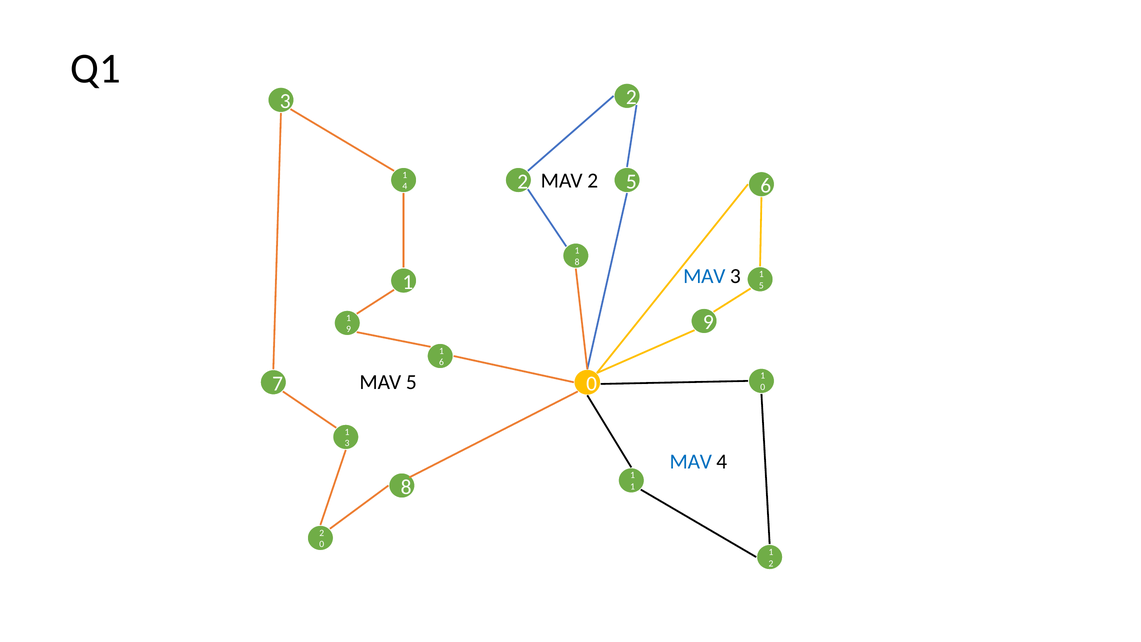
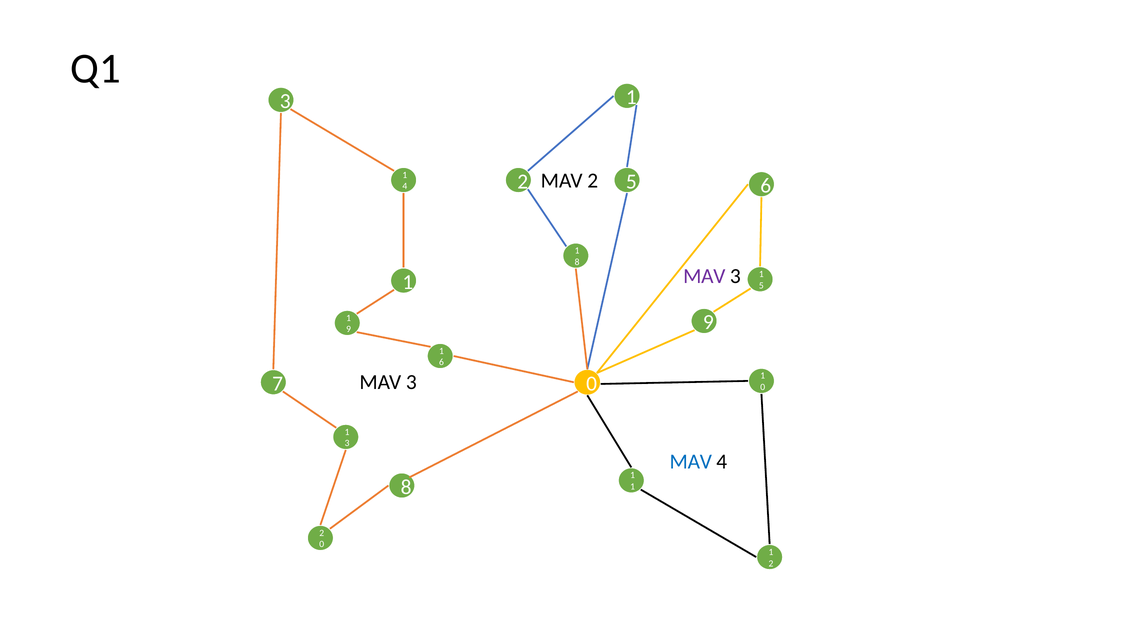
2: 2 -> 1 (631, 97)
MAV colour: blue -> purple (704, 276)
5: 5 -> 3 (411, 382)
